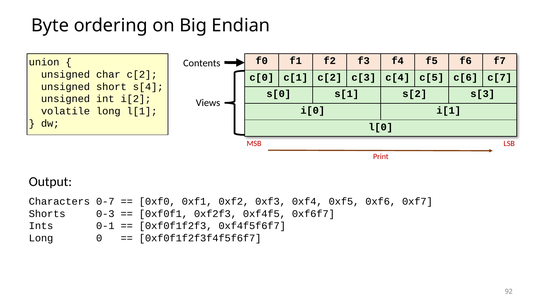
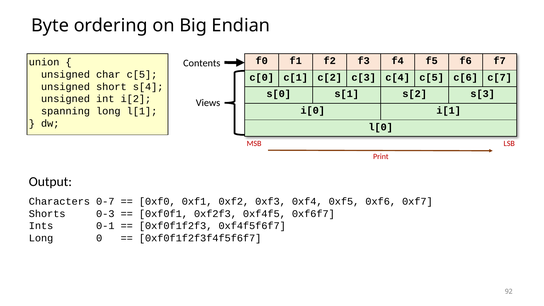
char c[2: c[2 -> c[5 (142, 74)
volatile: volatile -> spanning (66, 111)
